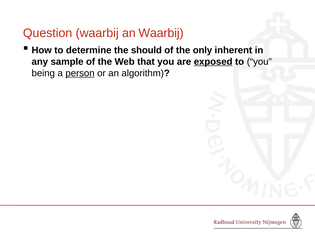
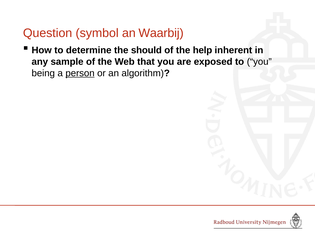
Question waarbij: waarbij -> symbol (97, 33)
only: only -> help (202, 50)
exposed underline: present -> none (213, 62)
